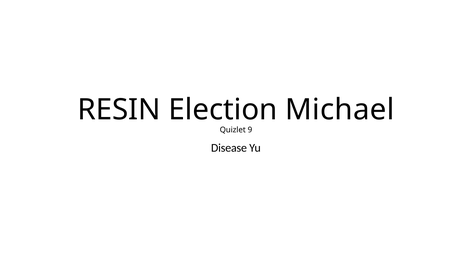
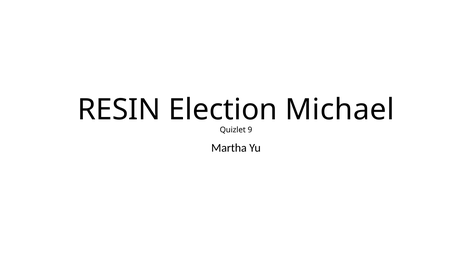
Disease: Disease -> Martha (229, 148)
